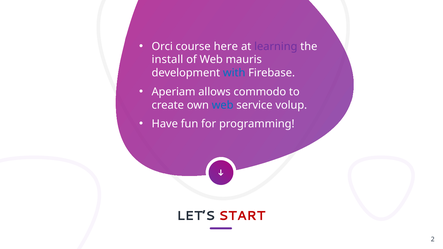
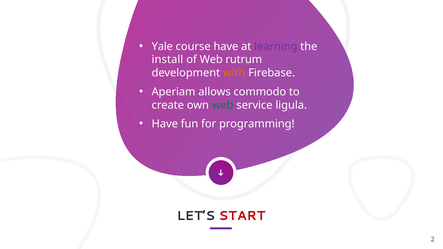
Orci: Orci -> Yale (162, 46)
course here: here -> have (226, 46)
mauris: mauris -> rutrum (244, 60)
with colour: blue -> orange (234, 73)
web colour: blue -> green (223, 105)
volup: volup -> ligula (291, 105)
